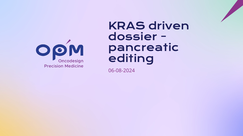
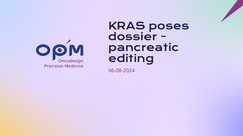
driven: driven -> poses (169, 26)
